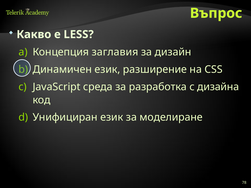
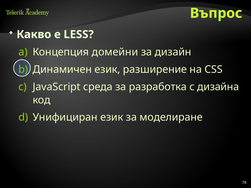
заглавия: заглавия -> домейни (115, 52)
